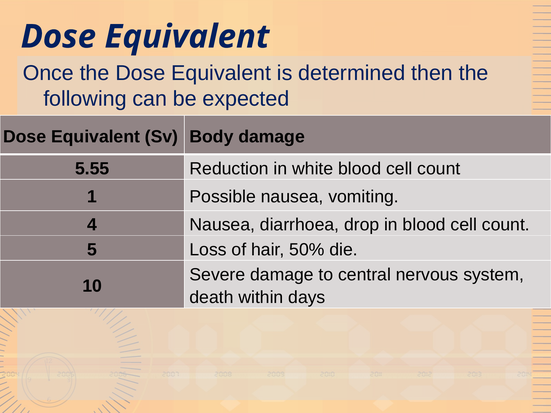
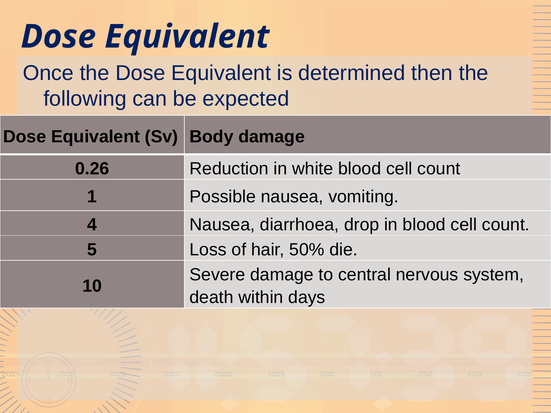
5.55: 5.55 -> 0.26 (92, 169)
